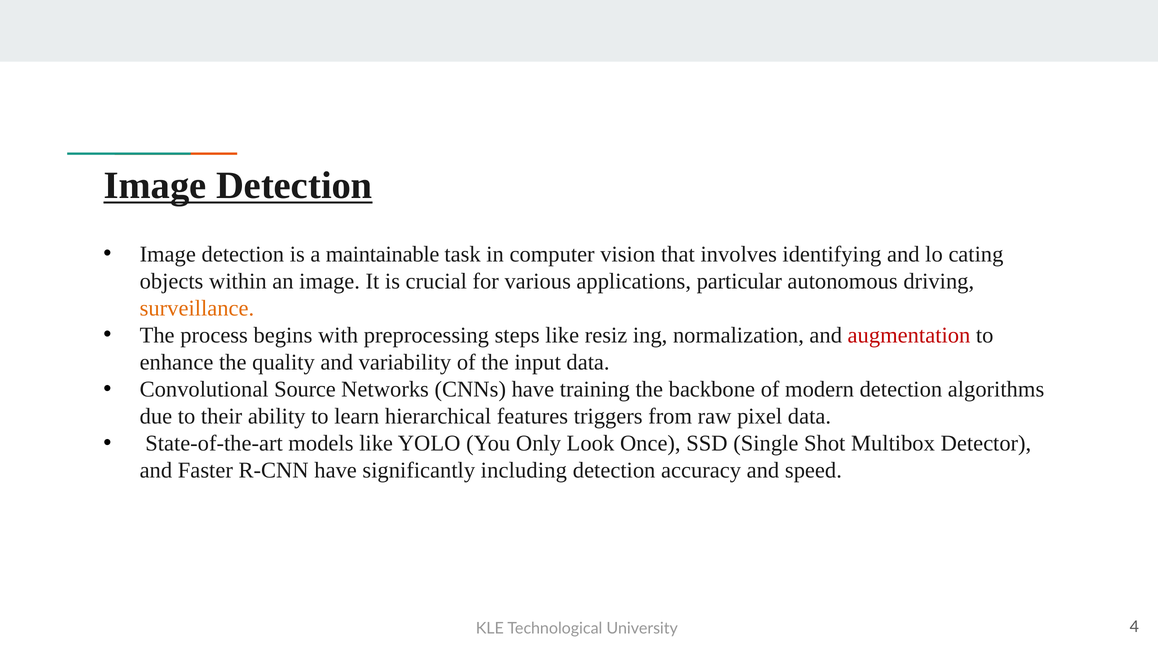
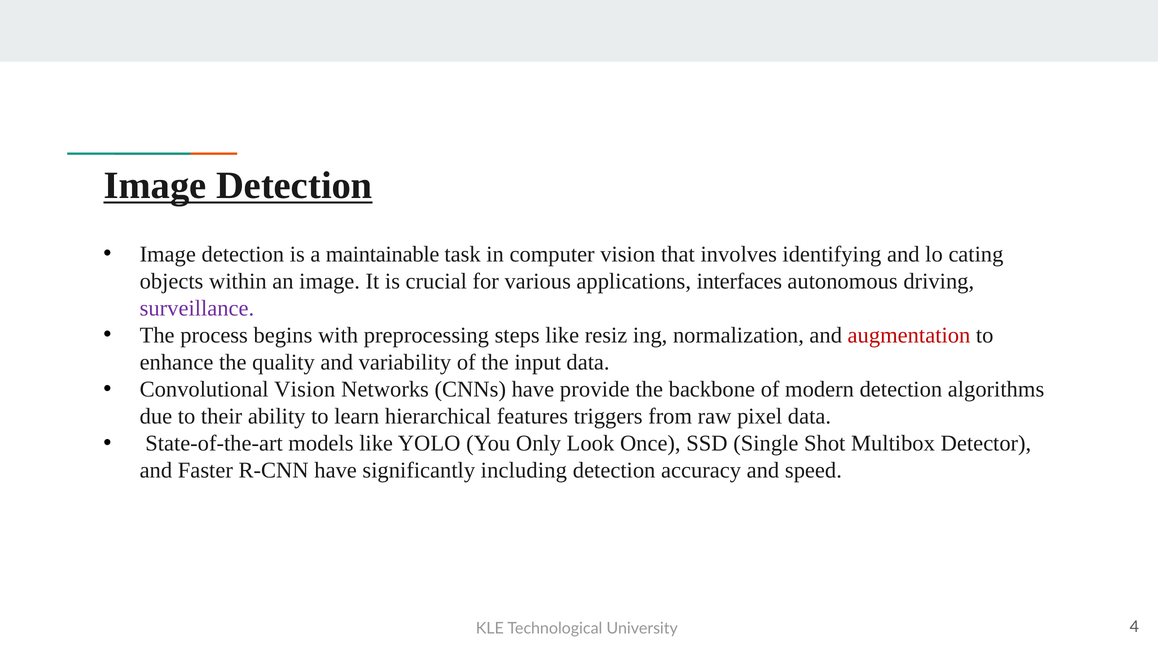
particular: particular -> interfaces (739, 281)
surveillance colour: orange -> purple (197, 308)
Convolutional Source: Source -> Vision (305, 390)
training: training -> provide (595, 390)
